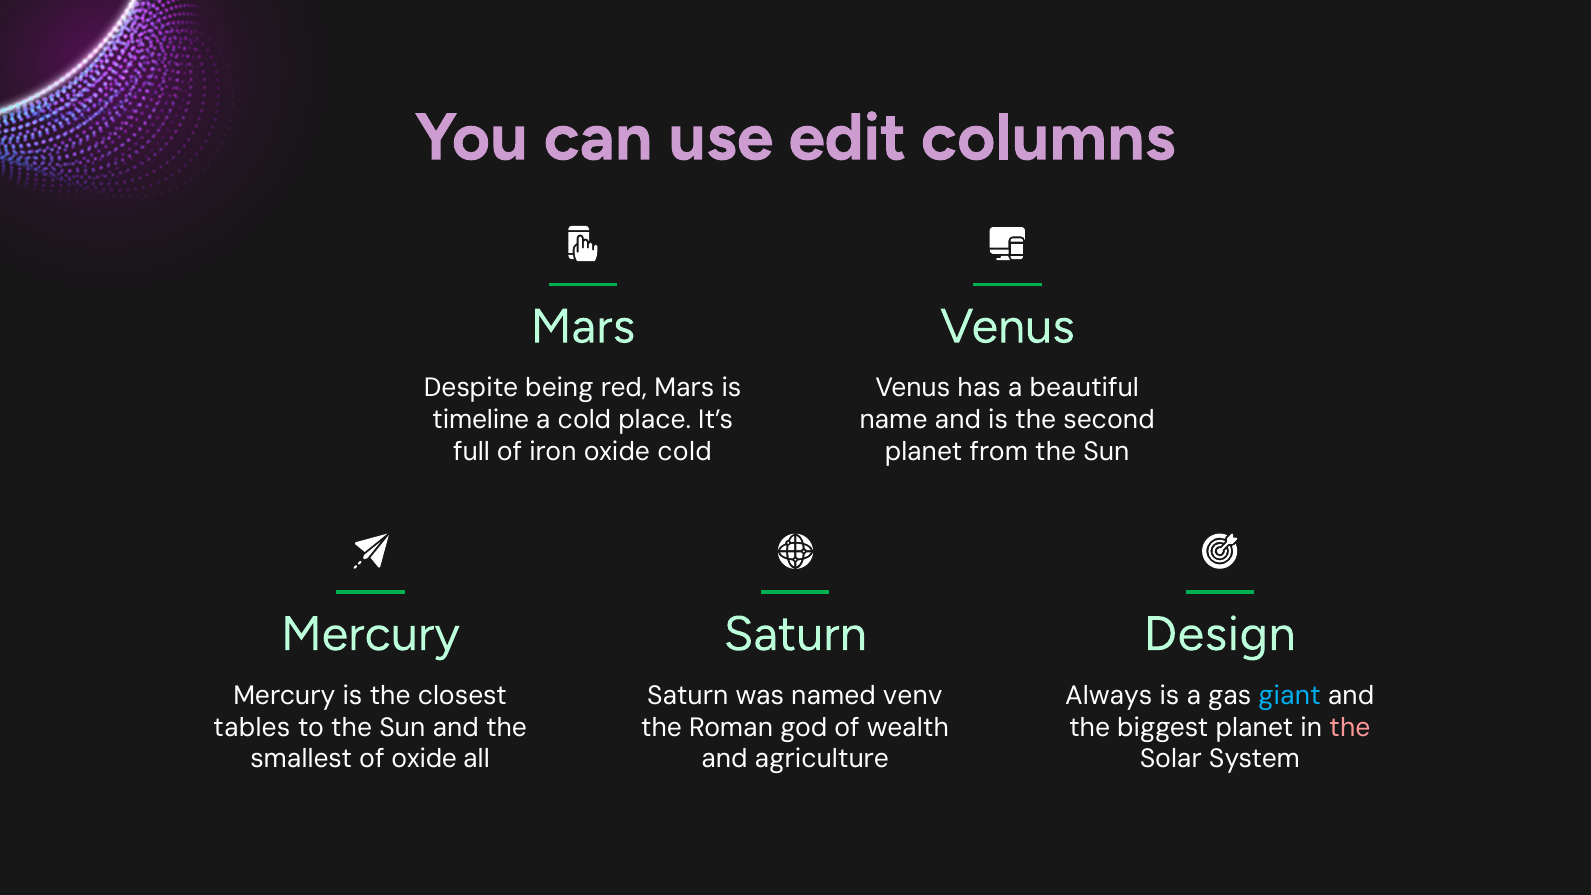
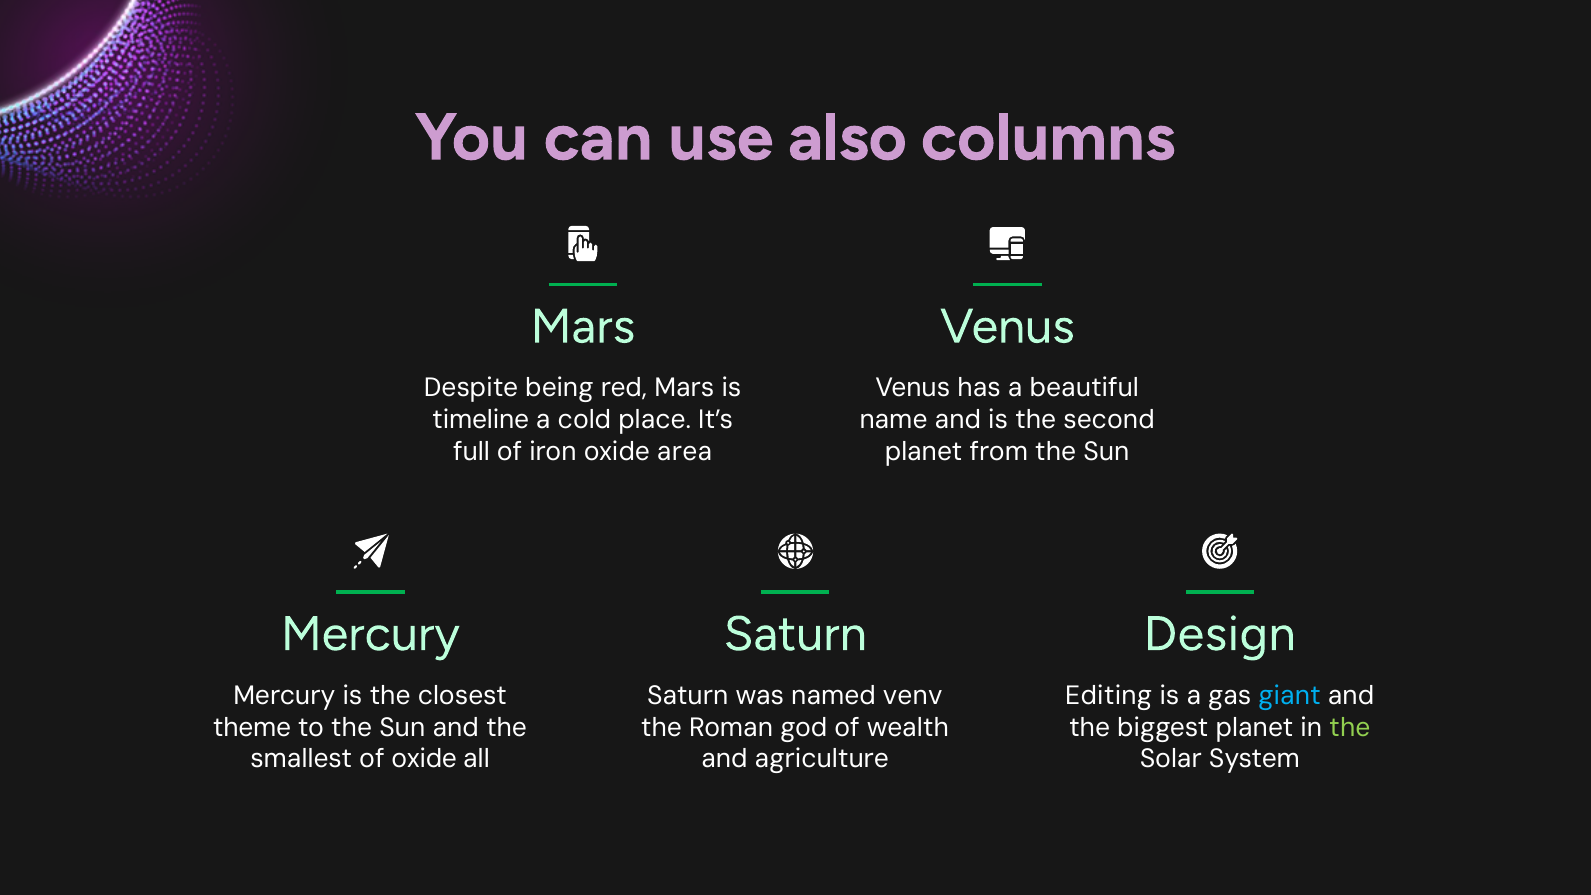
edit: edit -> also (847, 138)
oxide cold: cold -> area (685, 451)
Always: Always -> Editing (1109, 695)
tables: tables -> theme (252, 727)
the colour: pink -> light green (1350, 727)
